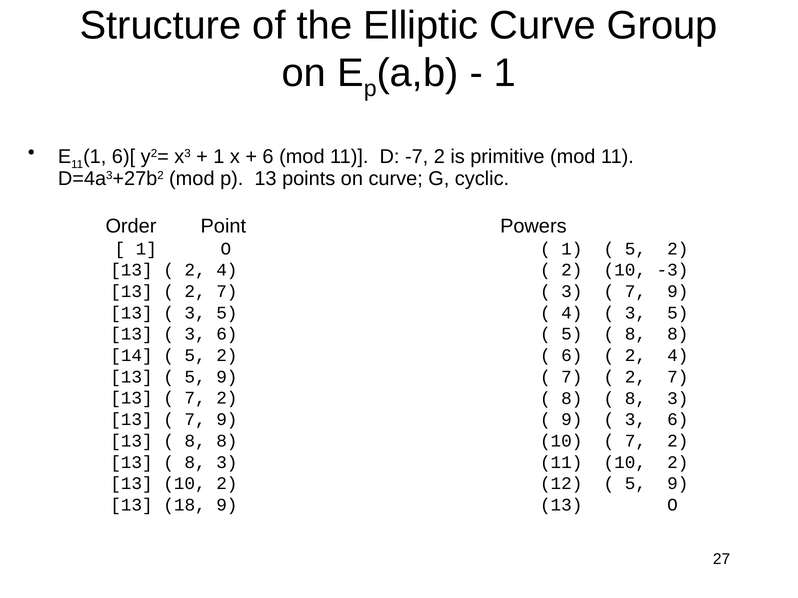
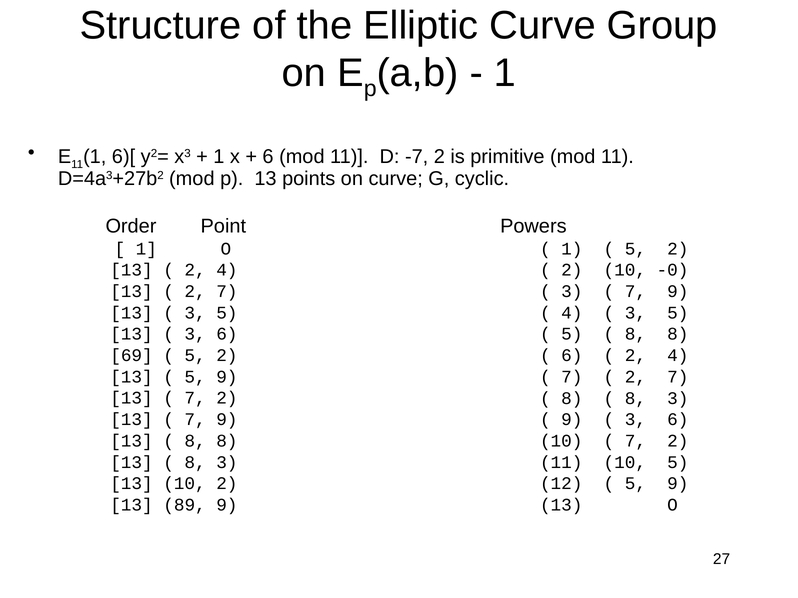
-3: -3 -> -0 (673, 270)
14: 14 -> 69 (132, 356)
11 10 2: 2 -> 5 (678, 463)
18: 18 -> 89 (185, 505)
